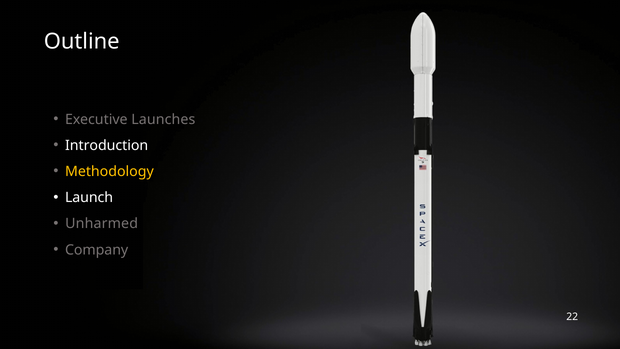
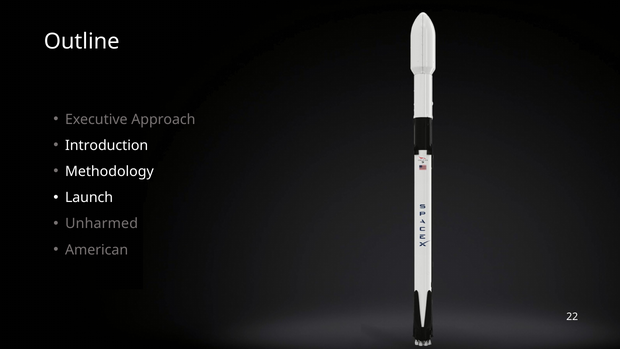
Launches: Launches -> Approach (163, 119)
Methodology colour: yellow -> white (109, 171)
Company: Company -> American (97, 250)
